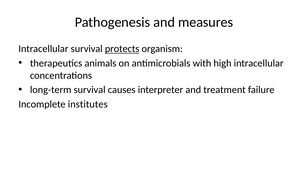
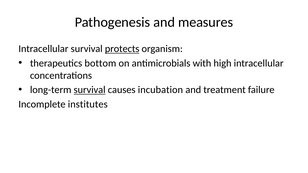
animals: animals -> bottom (100, 63)
survival underline: none -> present (90, 90)
interpreter: interpreter -> incubation (160, 90)
